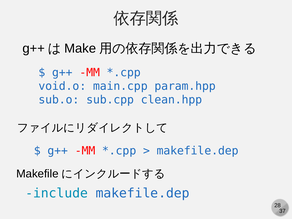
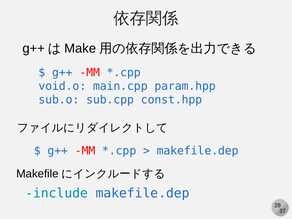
clean.hpp: clean.hpp -> const.hpp (172, 100)
